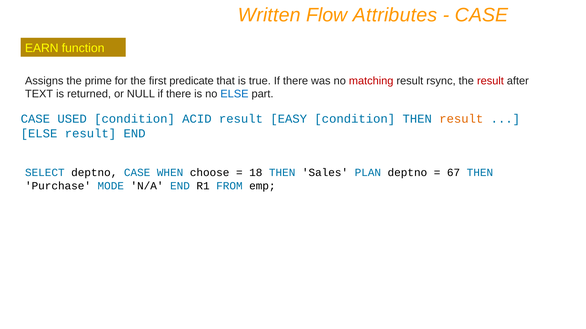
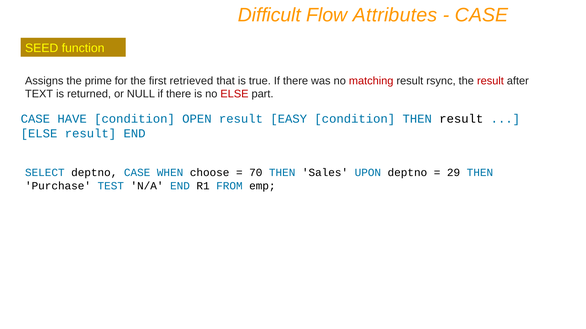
Written: Written -> Difficult (269, 15)
EARN: EARN -> SEED (42, 48)
predicate: predicate -> retrieved (191, 81)
ELSE colour: blue -> red (234, 94)
USED: USED -> HAVE (72, 119)
ACID: ACID -> OPEN (197, 119)
result colour: orange -> black (461, 119)
18: 18 -> 70 (256, 173)
PLAN: PLAN -> UPON (368, 173)
67: 67 -> 29 (454, 173)
MODE: MODE -> TEST (111, 186)
